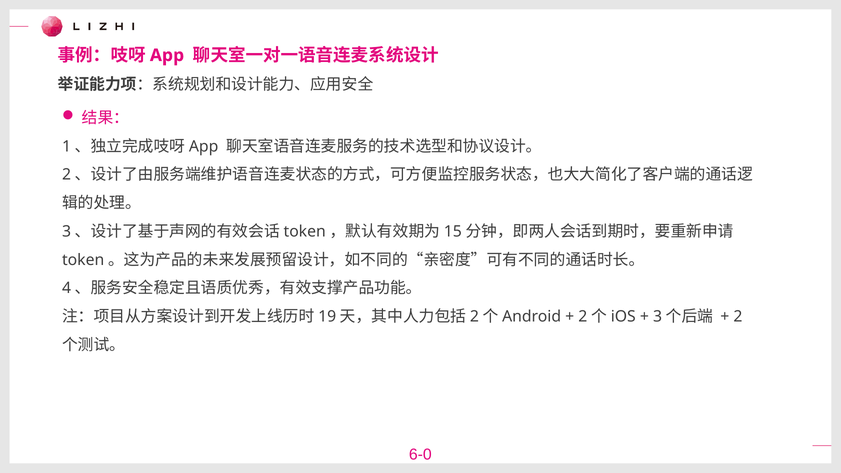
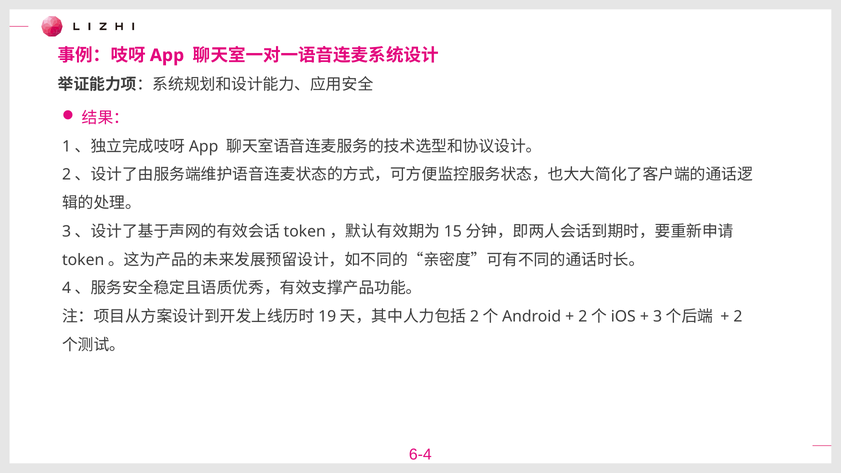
6-0: 6-0 -> 6-4 (420, 455)
